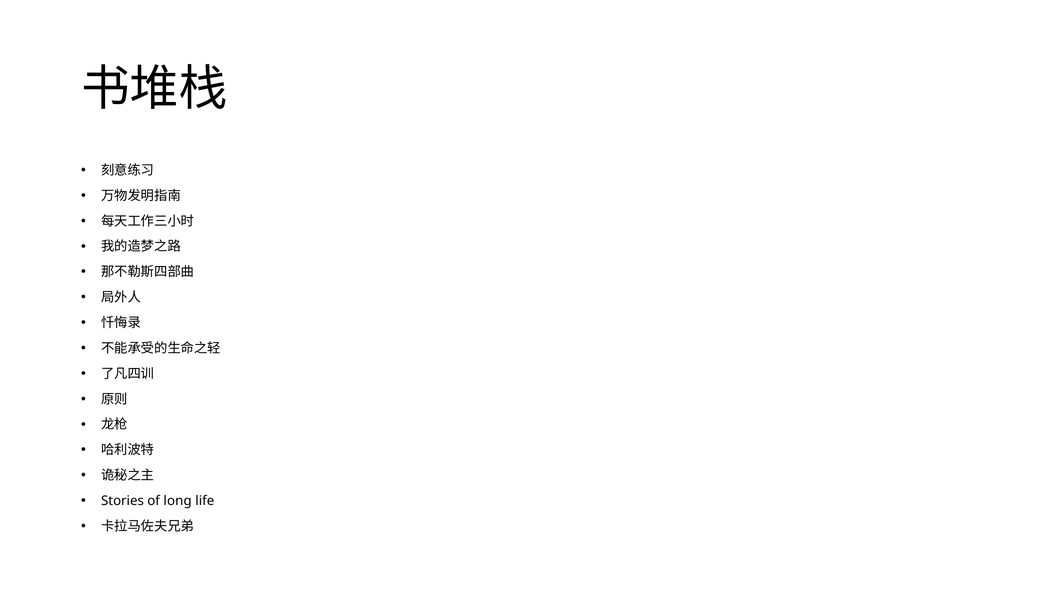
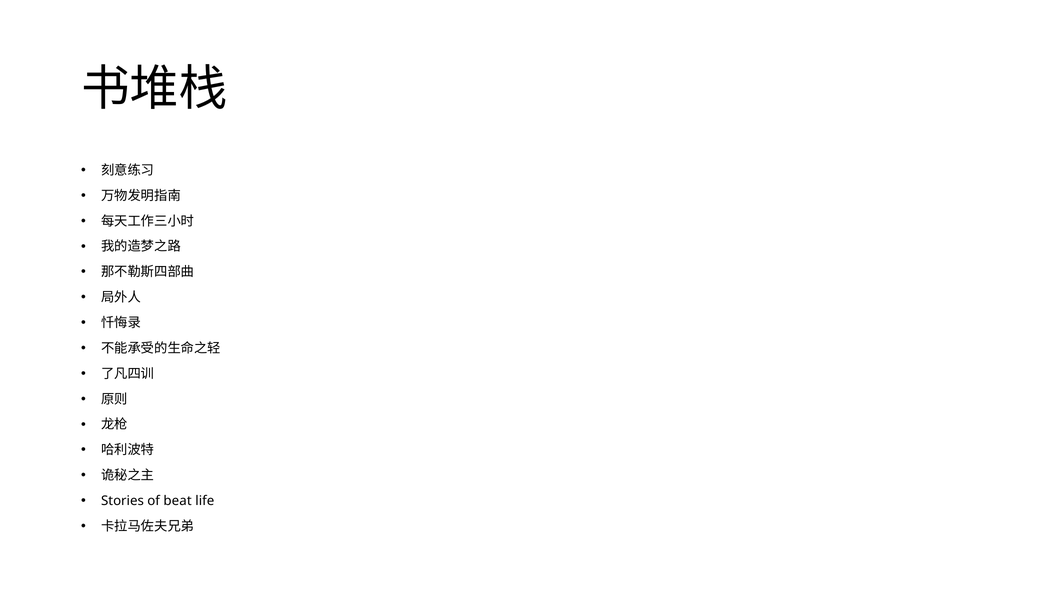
long: long -> beat (178, 501)
